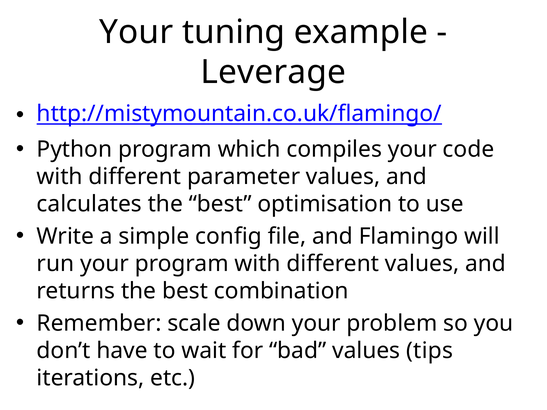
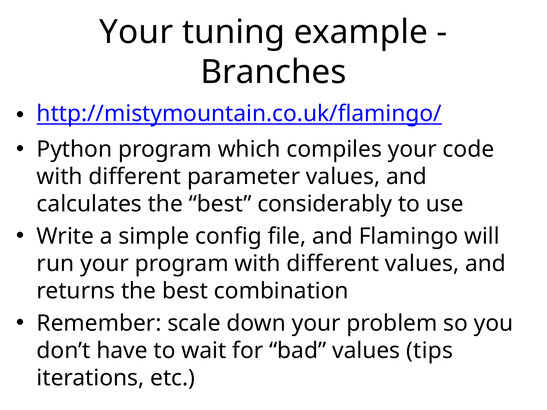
Leverage: Leverage -> Branches (273, 72)
optimisation: optimisation -> considerably (325, 204)
